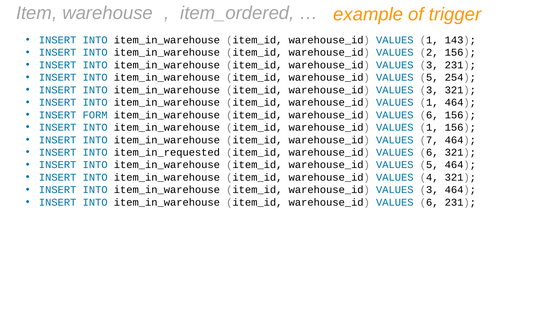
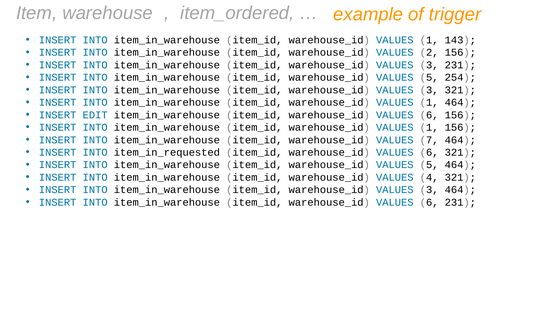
FORM: FORM -> EDIT (95, 115)
